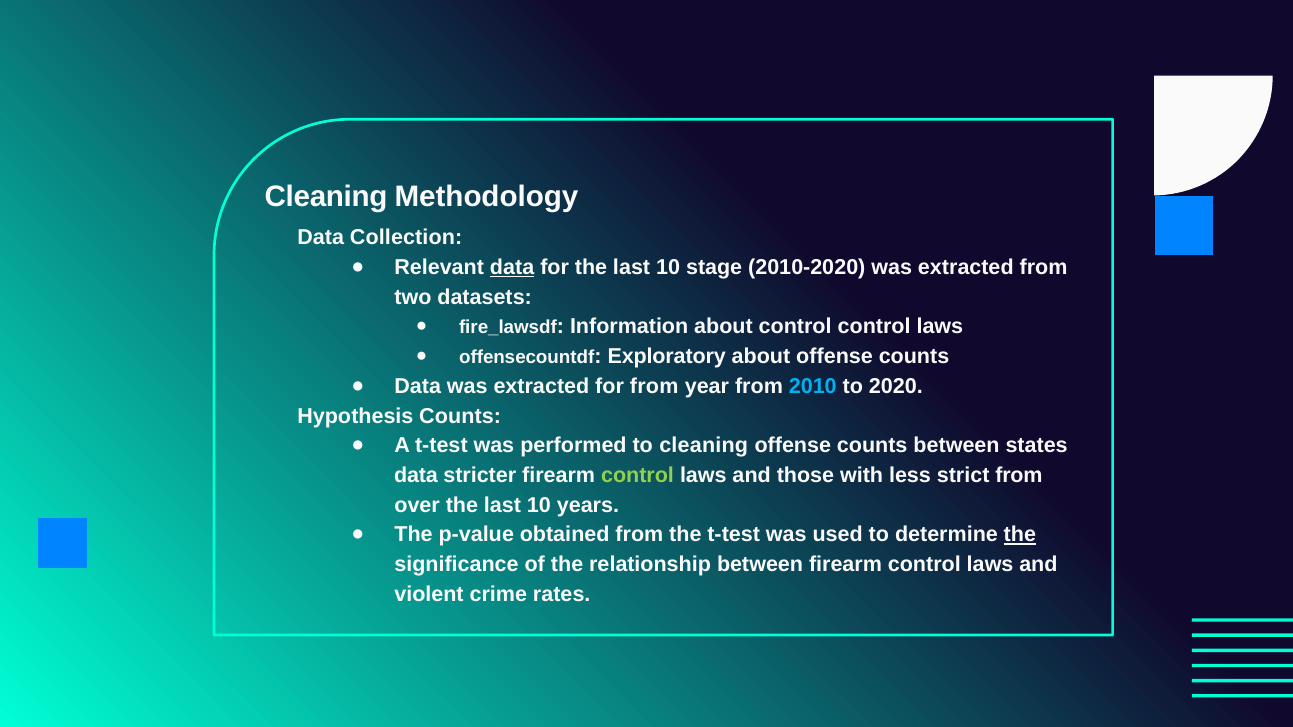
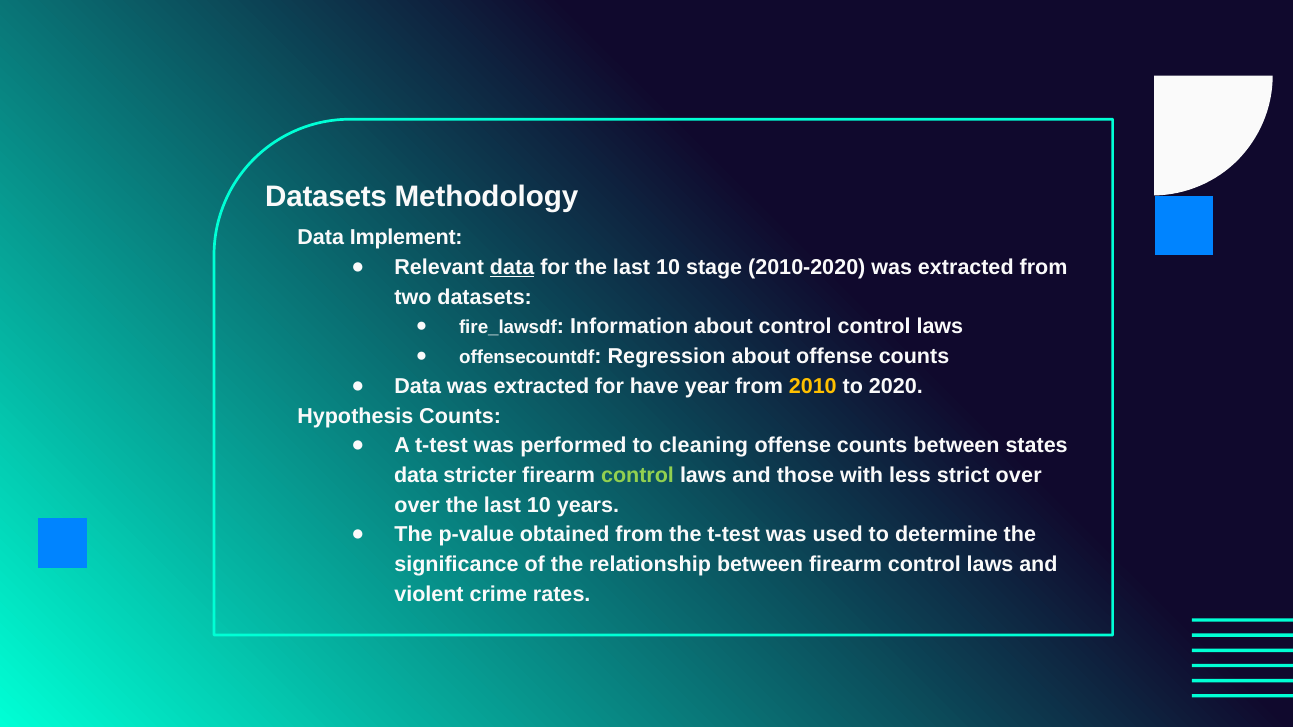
Cleaning: Cleaning -> Datasets (326, 197)
Collection: Collection -> Implement (406, 238)
Exploratory: Exploratory -> Regression (667, 357)
for from: from -> have (654, 386)
2010 colour: light blue -> yellow (813, 386)
strict from: from -> over (1019, 476)
the underline: present -> none (1020, 535)
